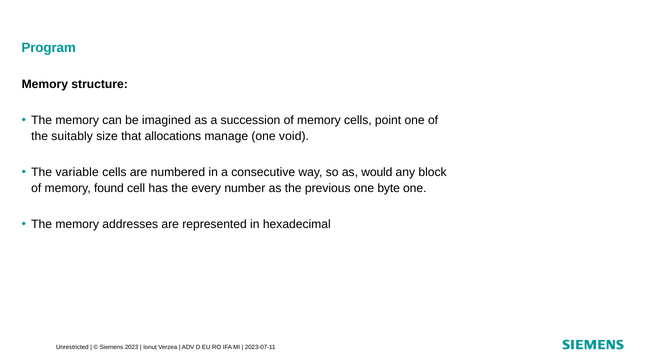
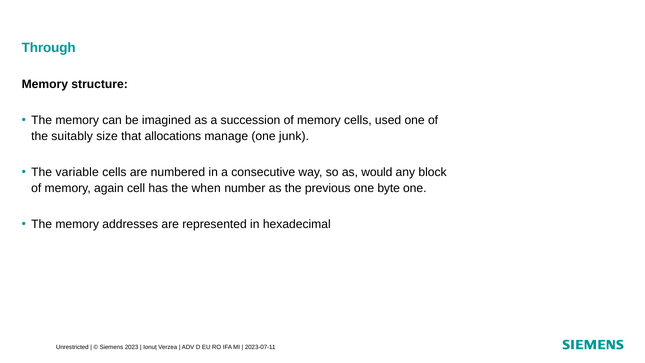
Program: Program -> Through (49, 48)
point: point -> used (388, 120)
void: void -> junk (294, 136)
found: found -> again (109, 188)
every: every -> when (206, 188)
